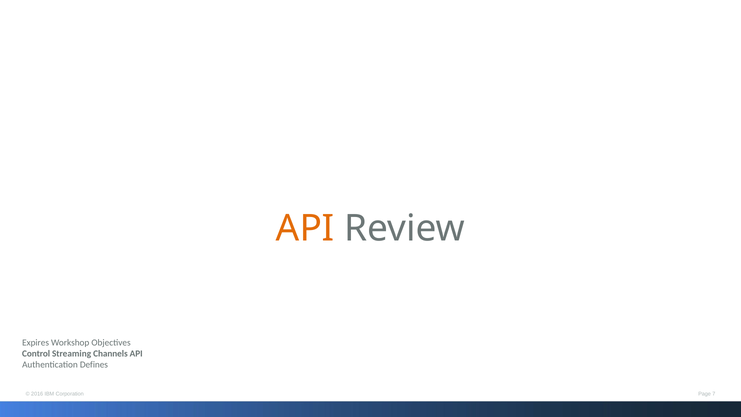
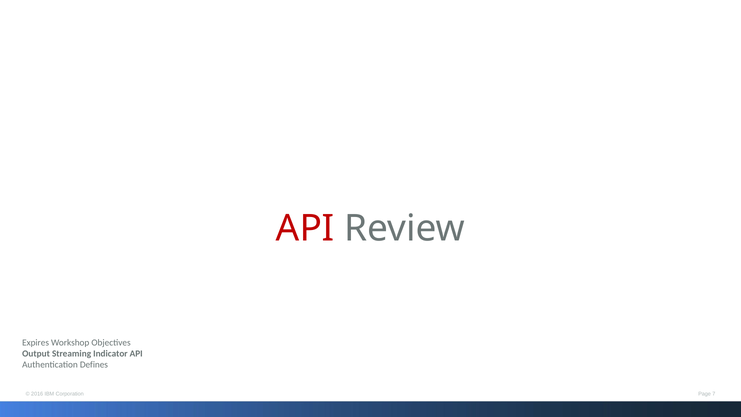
API colour: orange -> red (305, 228)
Control: Control -> Output (36, 353)
Channels: Channels -> Indicator (110, 353)
